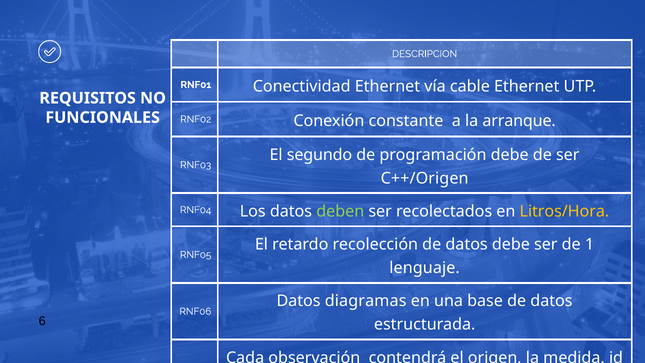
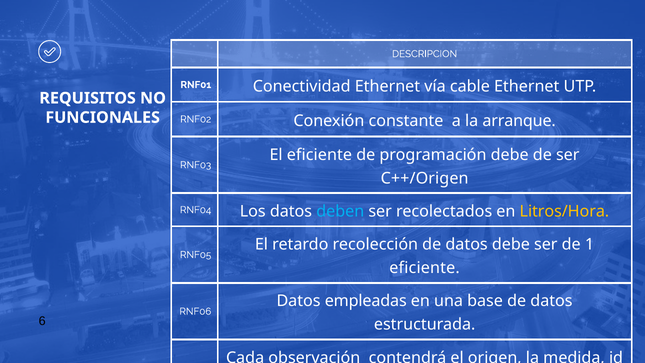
El segundo: segundo -> eficiente (319, 155)
deben colour: light green -> light blue (340, 211)
lenguaje: lenguaje -> eficiente (425, 268)
diagramas: diagramas -> empleadas (366, 301)
